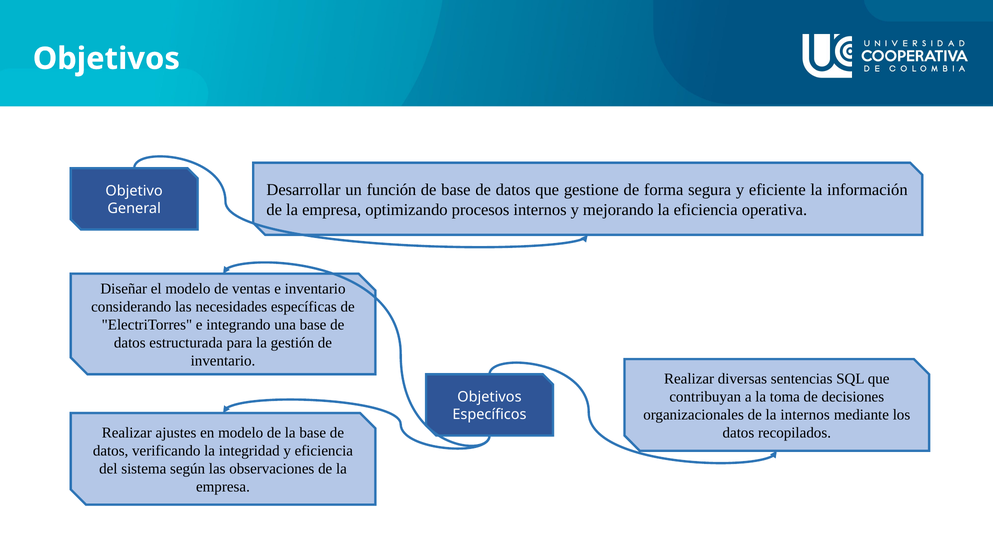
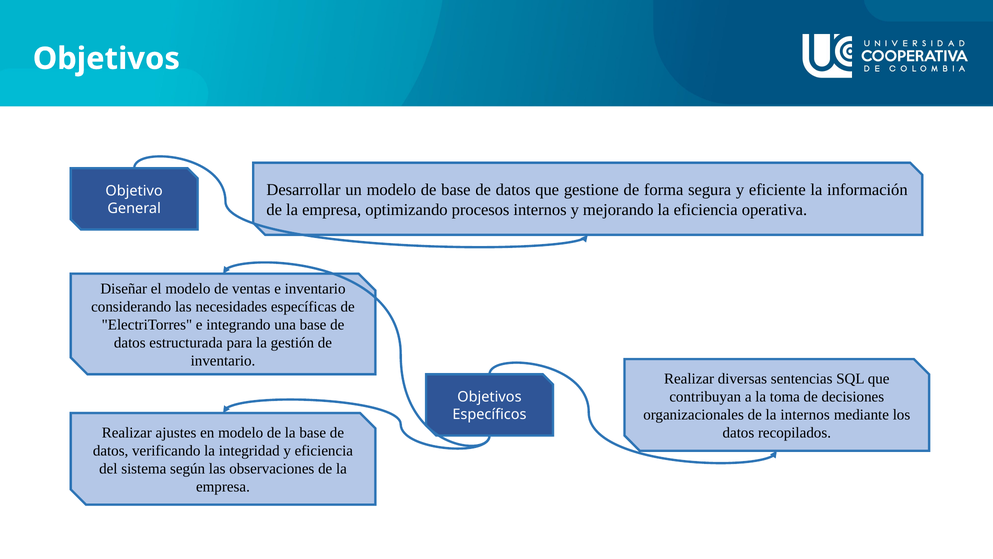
un función: función -> modelo (391, 190)
